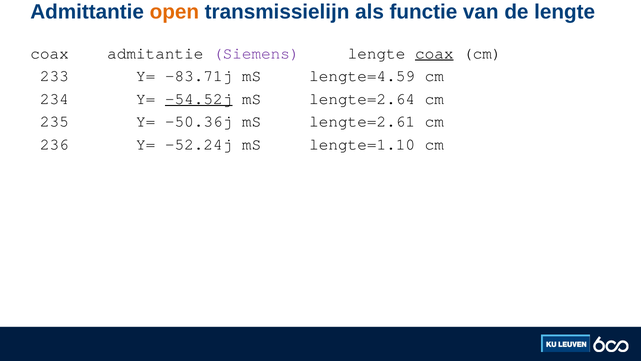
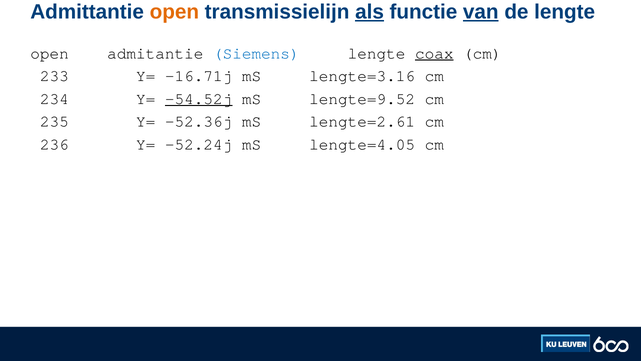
als underline: none -> present (370, 12)
van underline: none -> present (481, 12)
coax: coax -> open (50, 53)
Siemens colour: purple -> blue (256, 53)
-83.71j: -83.71j -> -16.71j (199, 76)
lengte=4.59: lengte=4.59 -> lengte=3.16 (362, 76)
lengte=2.64: lengte=2.64 -> lengte=9.52 (362, 99)
-50.36j: -50.36j -> -52.36j (199, 121)
lengte=1.10: lengte=1.10 -> lengte=4.05 (362, 144)
